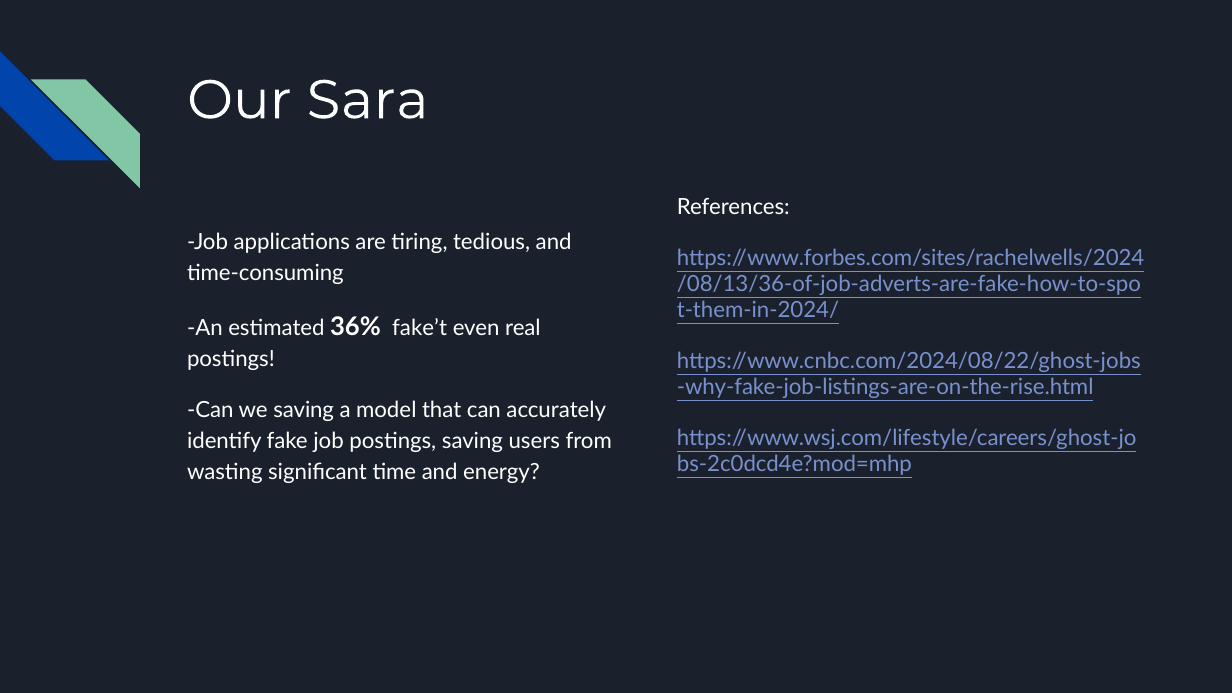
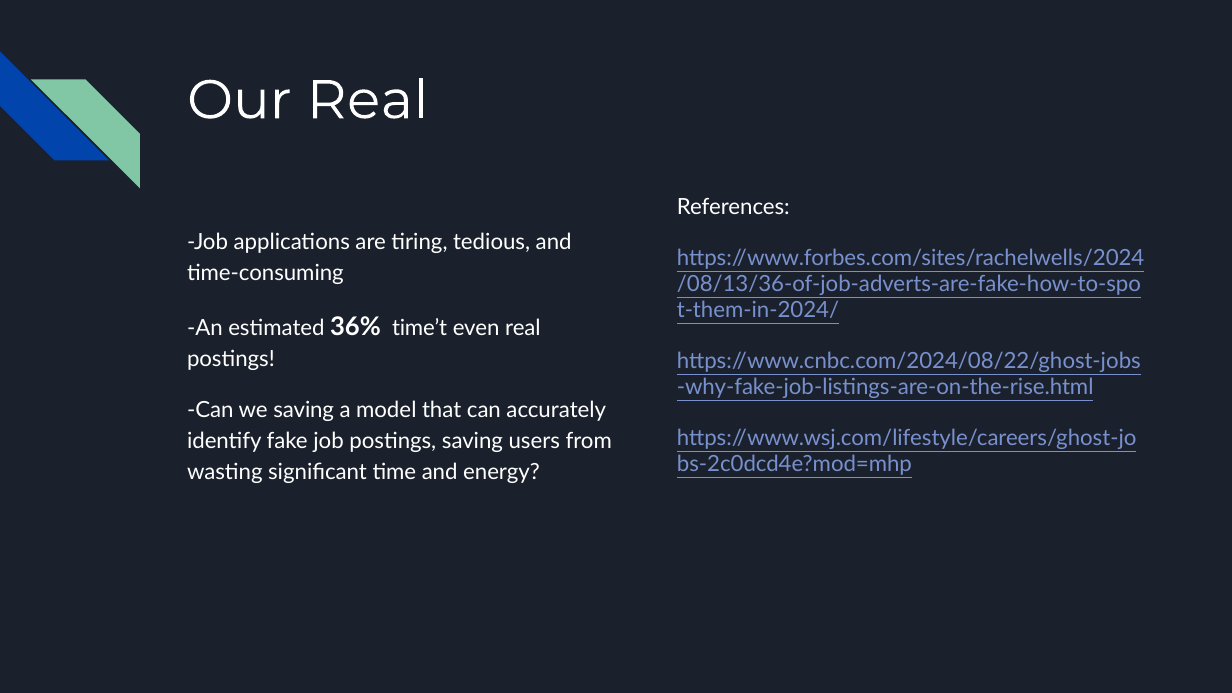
Our Sara: Sara -> Real (368, 100)
fake’t: fake’t -> time’t (420, 328)
